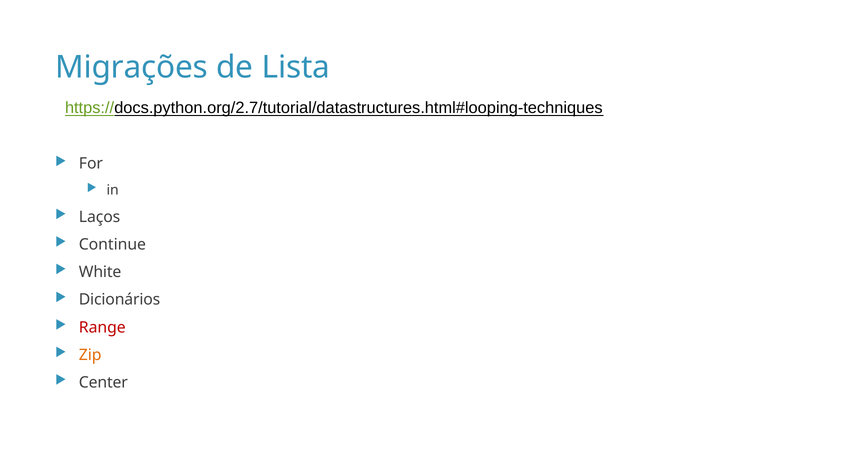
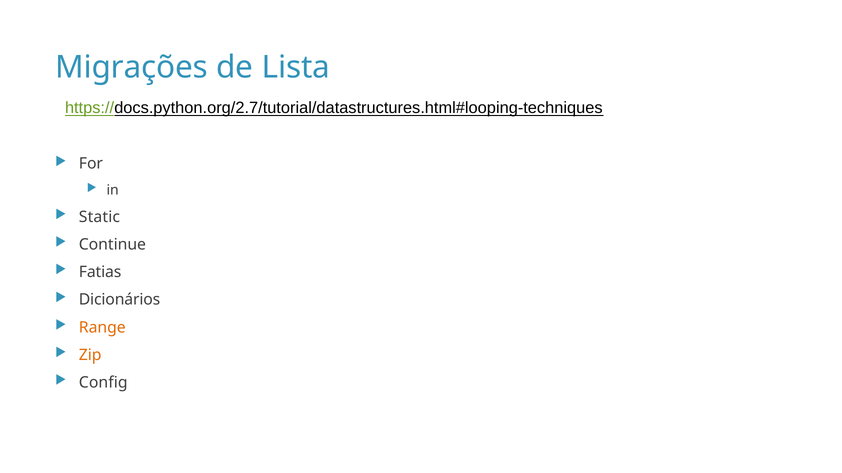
Laços: Laços -> Static (99, 217)
White: White -> Fatias (100, 272)
Range colour: red -> orange (102, 328)
Center: Center -> Config (103, 383)
